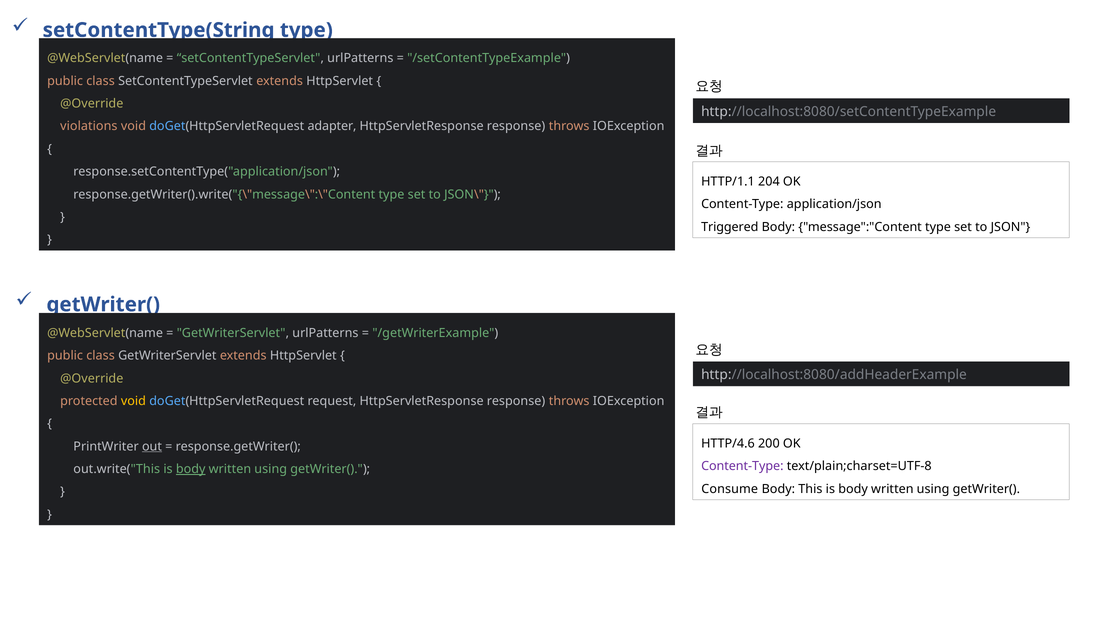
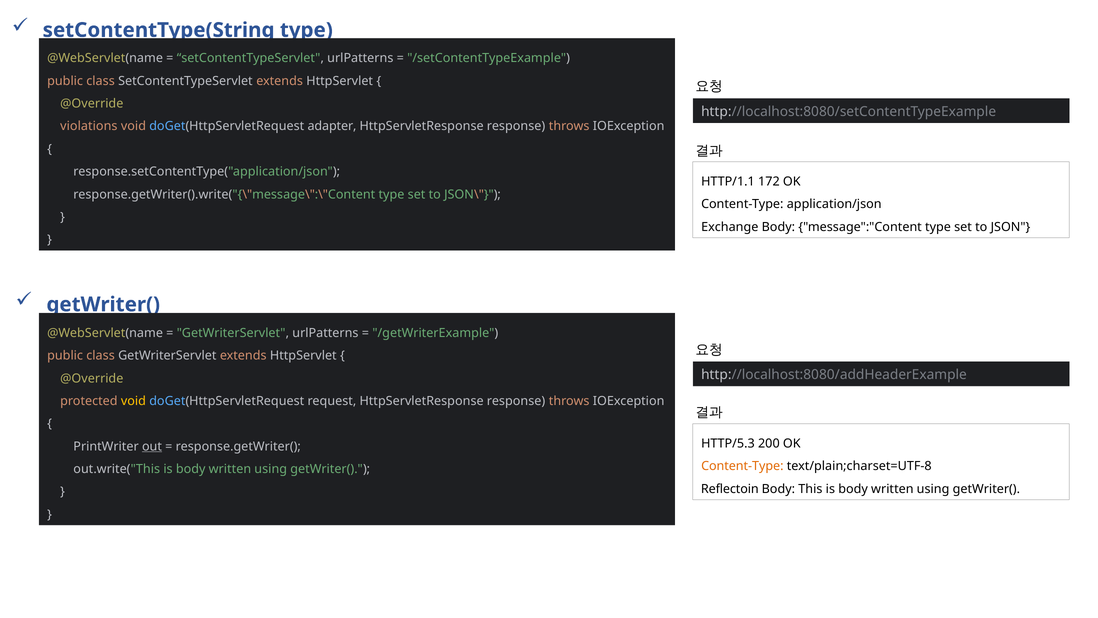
204: 204 -> 172 (769, 182)
Triggered: Triggered -> Exchange (730, 227)
HTTP/4.6: HTTP/4.6 -> HTTP/5.3 (728, 443)
Content-Type colour: purple -> orange (742, 466)
body underline: present -> none (191, 469)
Consume: Consume -> Reflectoin (730, 489)
